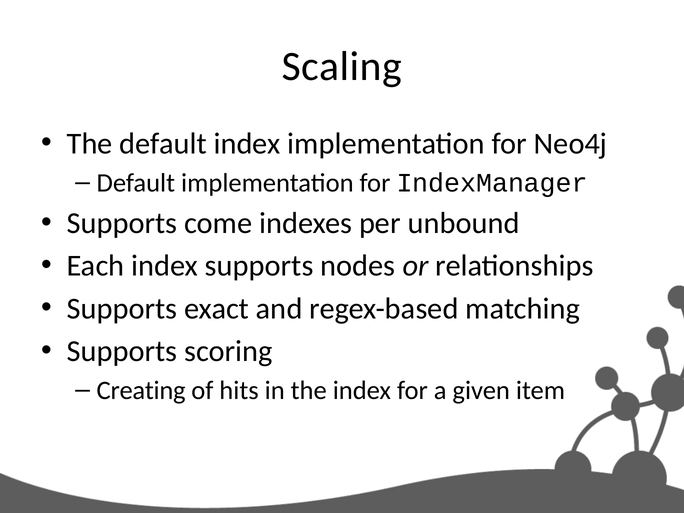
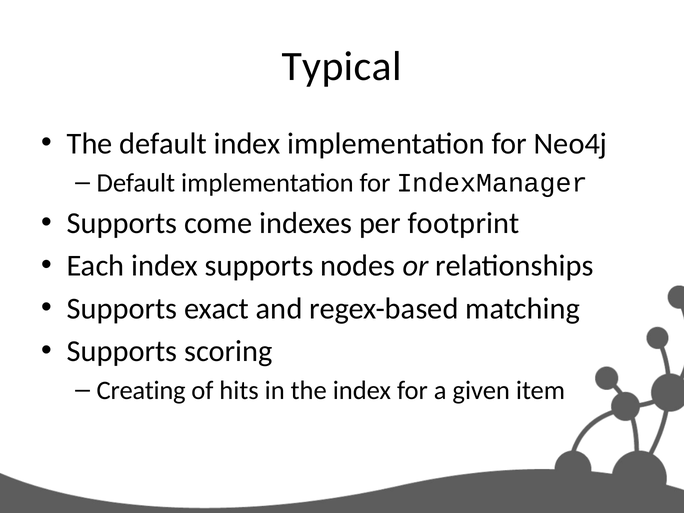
Scaling: Scaling -> Typical (342, 66)
unbound: unbound -> footprint (464, 223)
